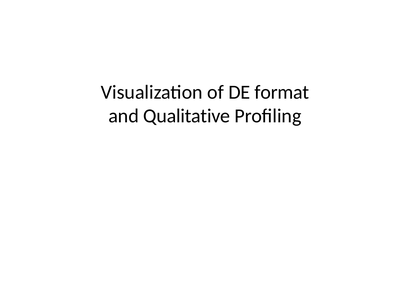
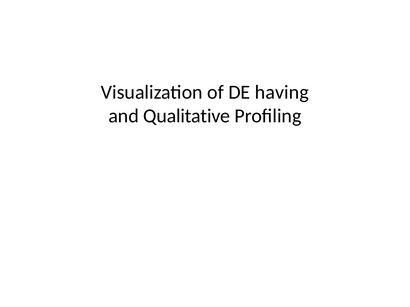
format: format -> having (282, 92)
